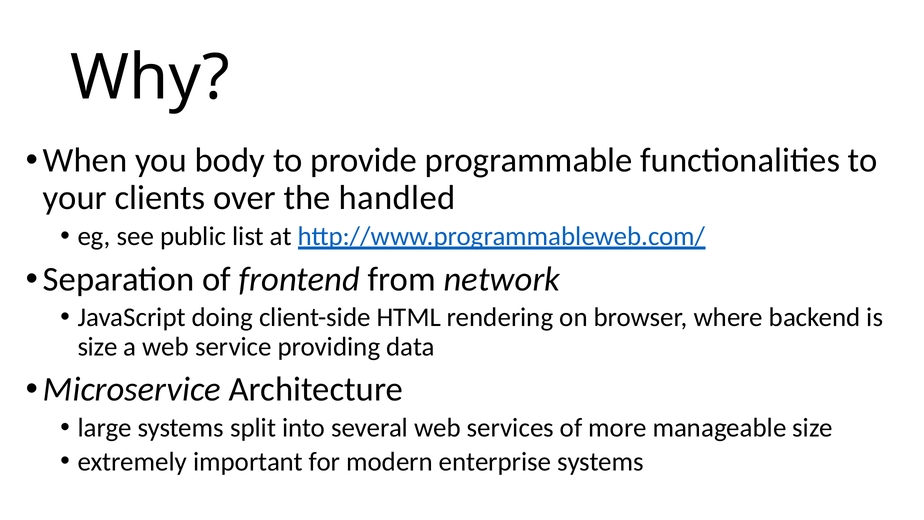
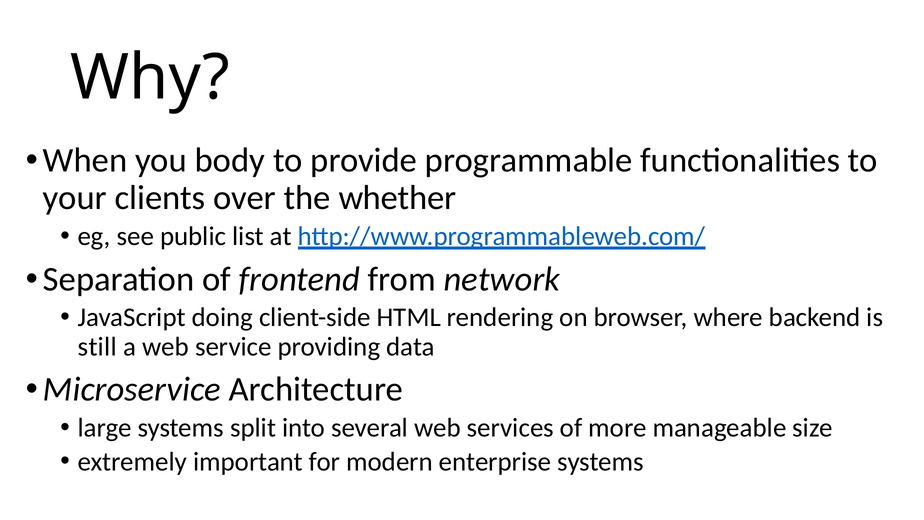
handled: handled -> whether (397, 198)
size: size -> still (97, 346)
